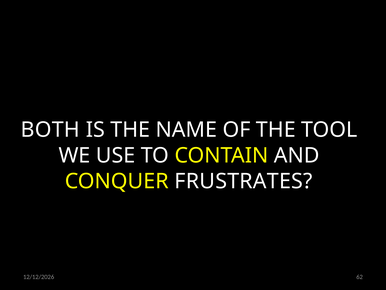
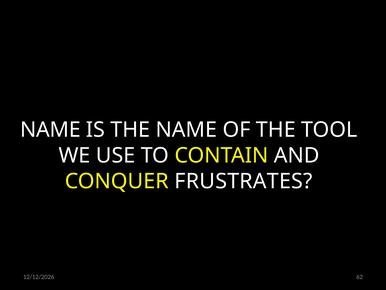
BOTH: BOTH -> NAME (51, 130)
